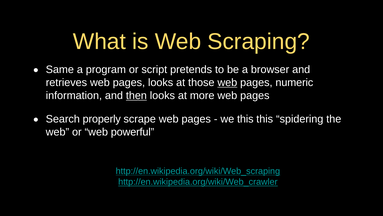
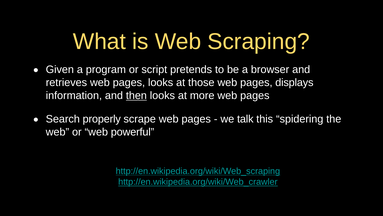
Same: Same -> Given (60, 69)
web underline: present -> none (227, 82)
numeric: numeric -> displays (294, 82)
we this: this -> talk (245, 119)
